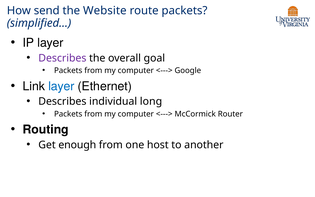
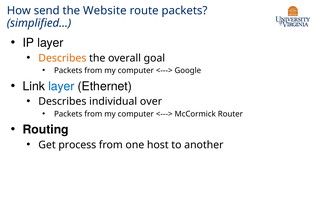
Describes colour: purple -> orange (62, 58)
long: long -> over (151, 101)
enough: enough -> process (77, 145)
